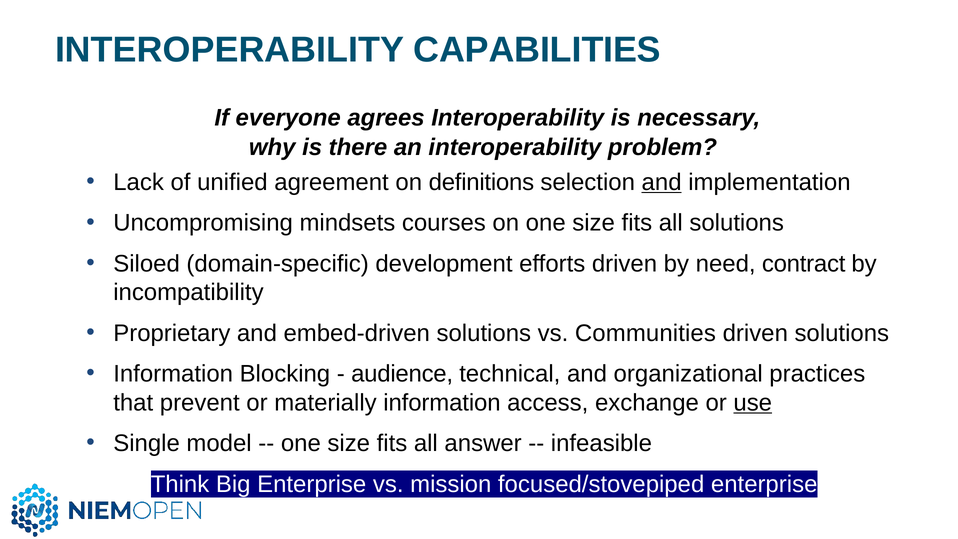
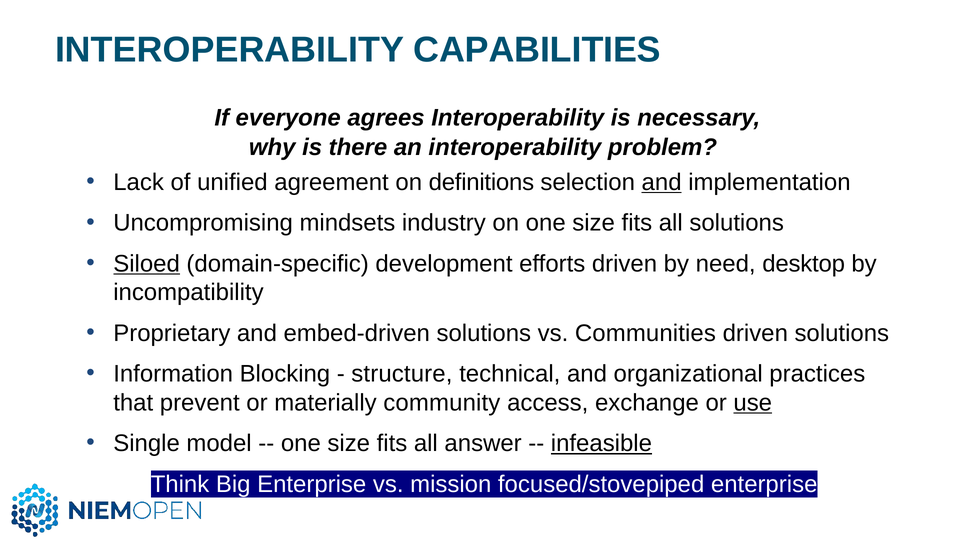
courses: courses -> industry (444, 223)
Siloed underline: none -> present (147, 264)
contract: contract -> desktop (804, 264)
audience: audience -> structure (402, 374)
materially information: information -> community (442, 403)
infeasible underline: none -> present (601, 443)
